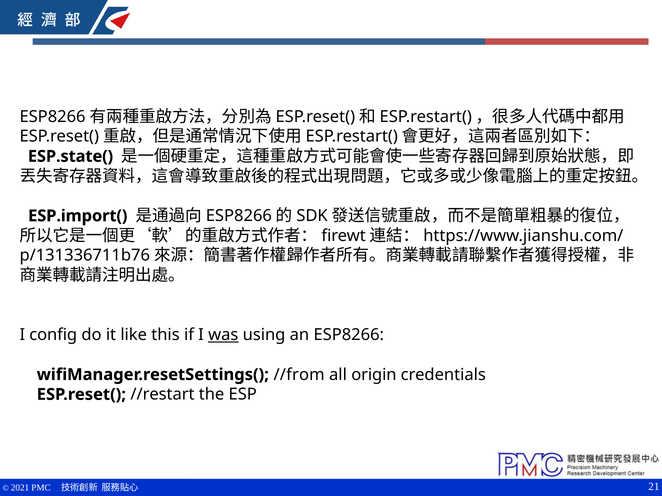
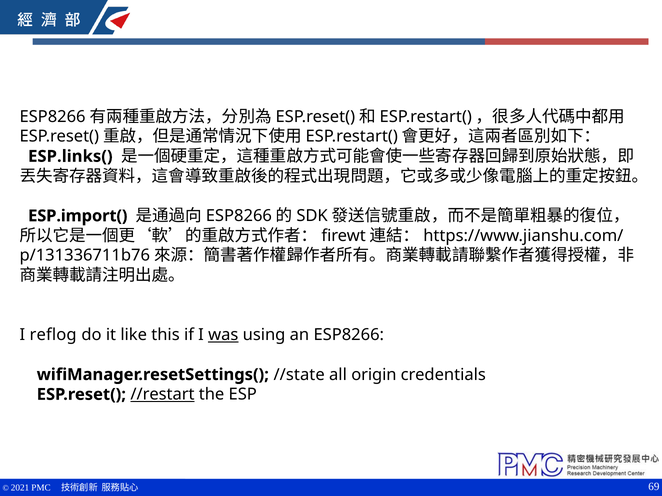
ESP.state(: ESP.state( -> ESP.links( (70, 156)
config: config -> reflog (53, 335)
//from: //from -> //state (299, 375)
//restart underline: none -> present (162, 395)
21: 21 -> 69 (654, 487)
